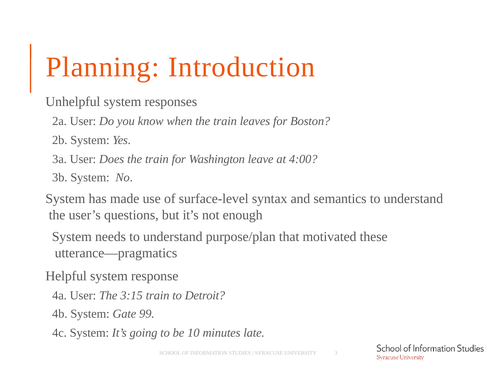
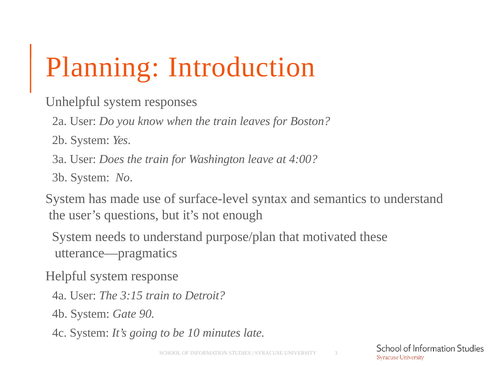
99: 99 -> 90 (147, 314)
